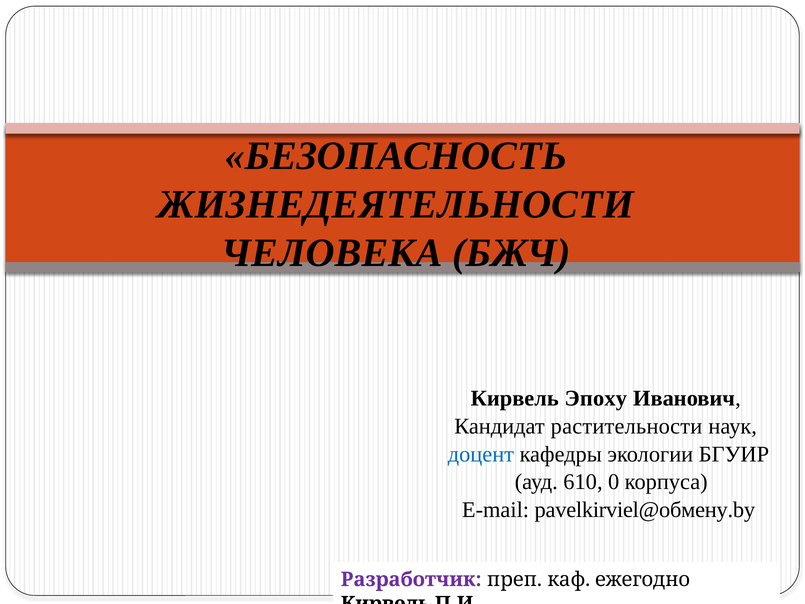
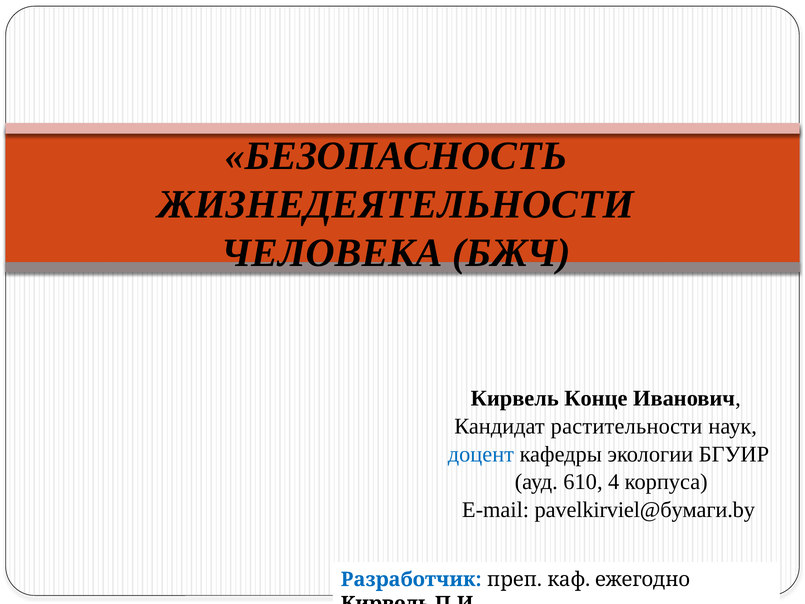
Эпоху: Эпоху -> Конце (596, 398)
0: 0 -> 4 (614, 482)
pavelkirviel@обмену.by: pavelkirviel@обмену.by -> pavelkirviel@бумаги.by (645, 510)
Разработчик colour: purple -> blue (411, 579)
